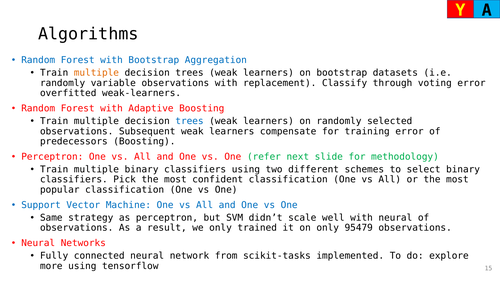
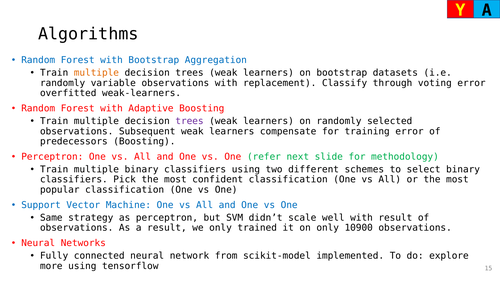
trees colour: blue -> purple (190, 121)
with neural: neural -> result (395, 218)
95479: 95479 -> 10900 (359, 228)
scikit-tasks: scikit-tasks -> scikit-model (277, 256)
